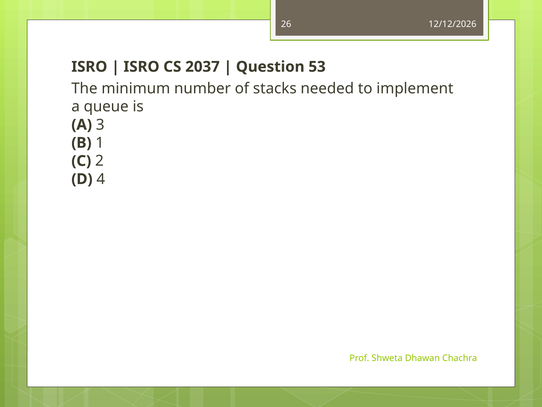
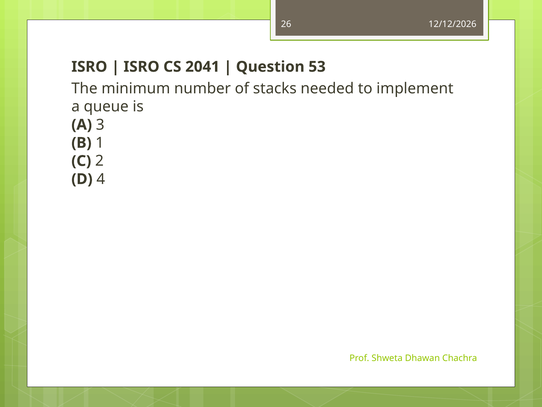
2037: 2037 -> 2041 (203, 67)
